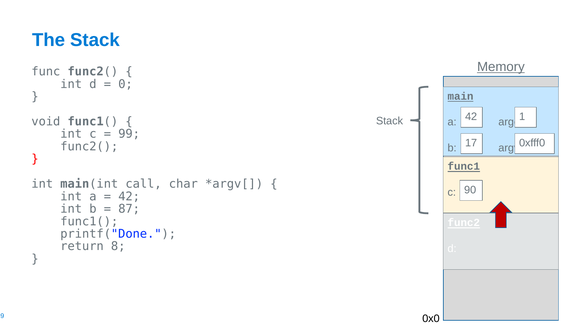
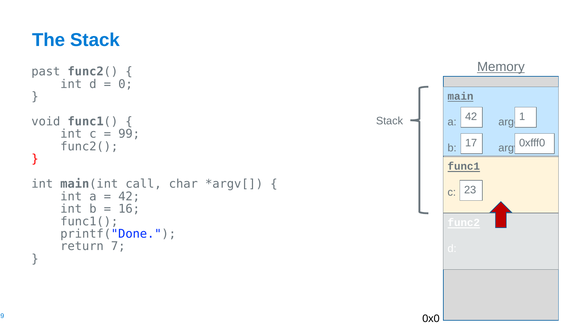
func: func -> past (46, 72)
90: 90 -> 23 (470, 190)
87: 87 -> 16 (129, 209)
8: 8 -> 7 (118, 246)
